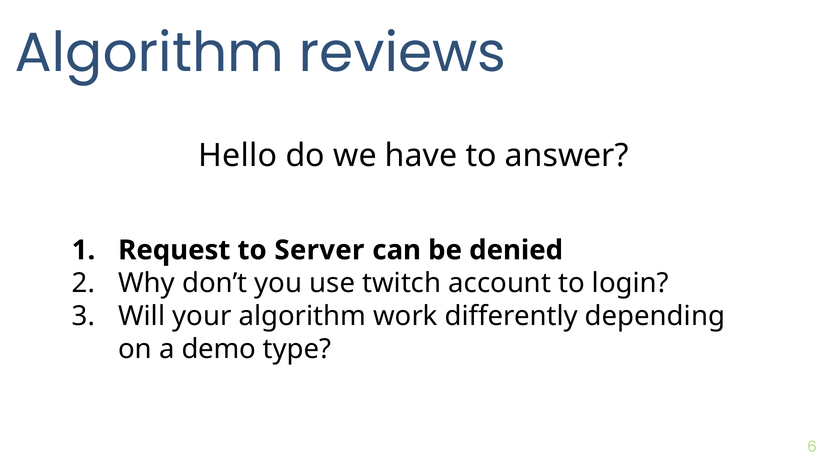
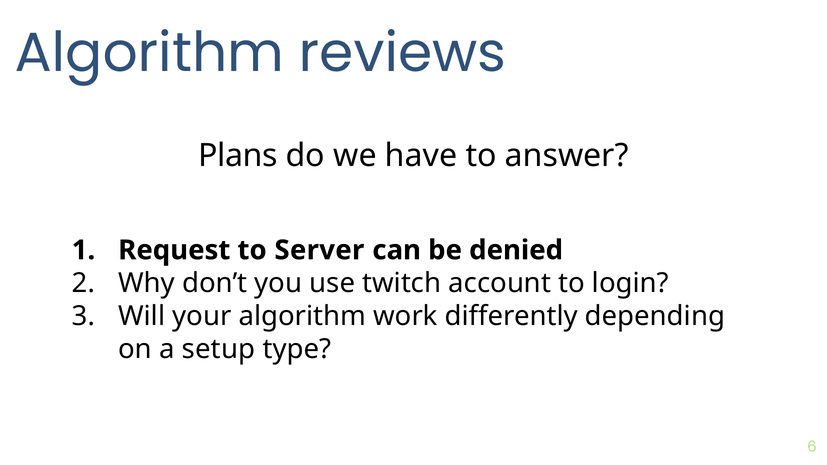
Hello: Hello -> Plans (238, 156)
demo: demo -> setup (218, 350)
